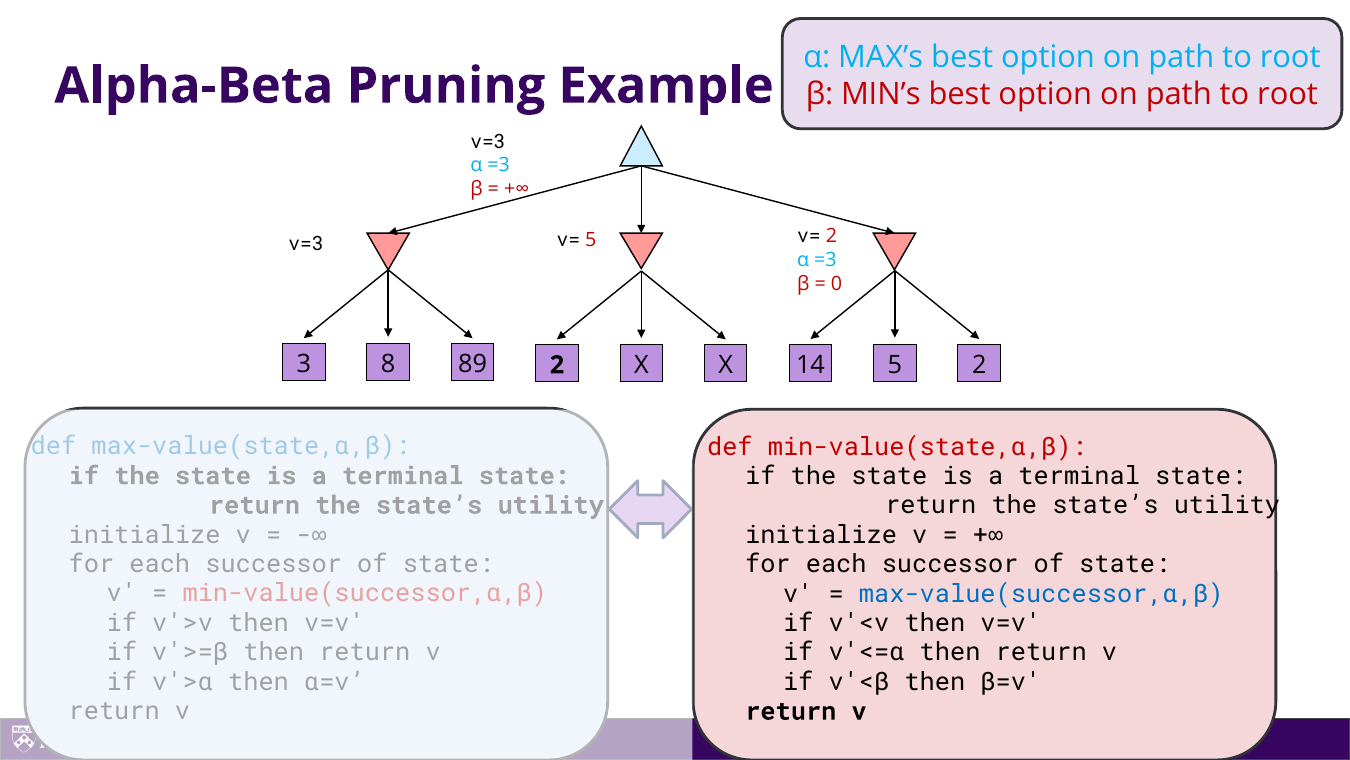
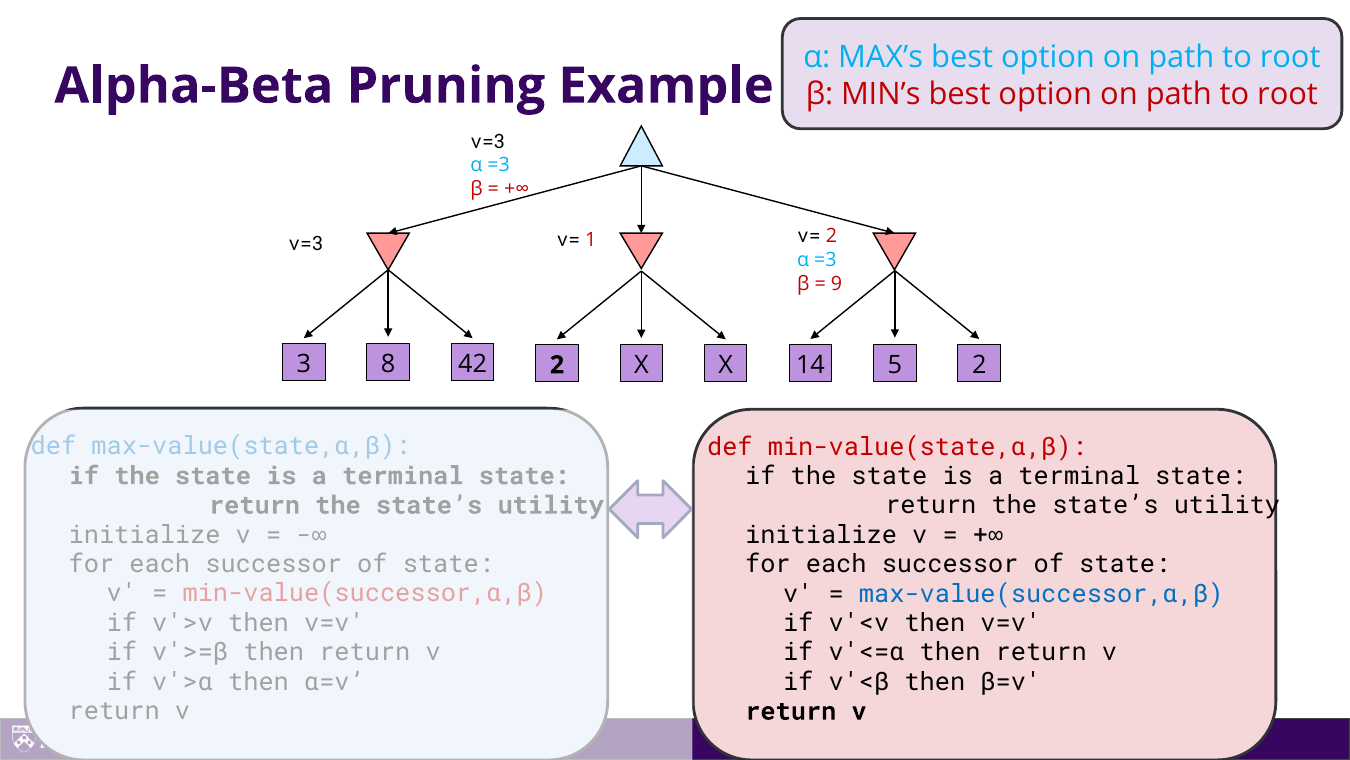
v= 5: 5 -> 1 (591, 240)
0: 0 -> 9 (837, 283)
89: 89 -> 42 (473, 364)
